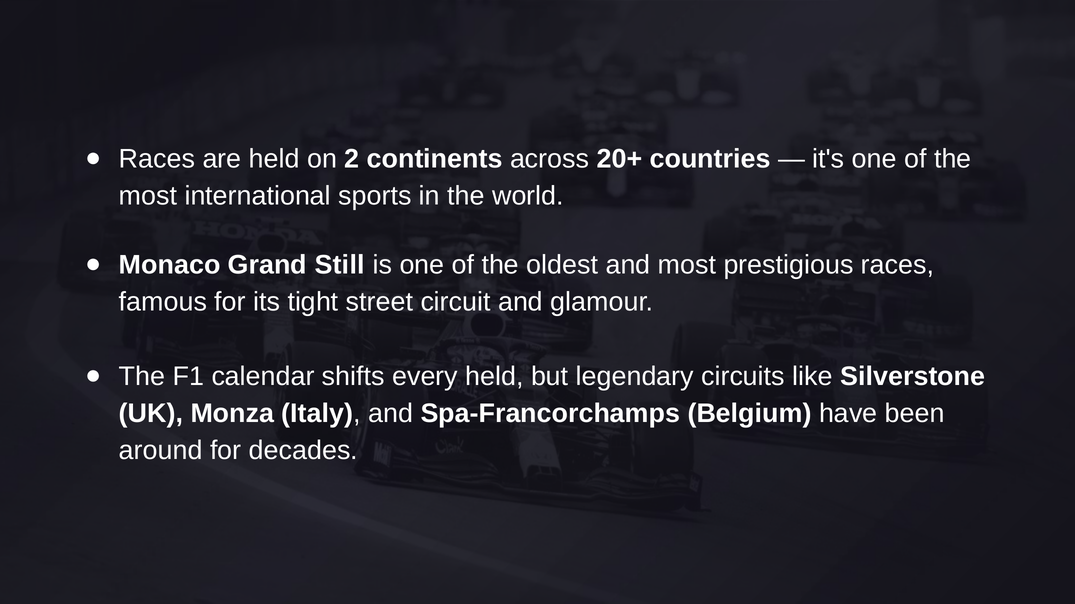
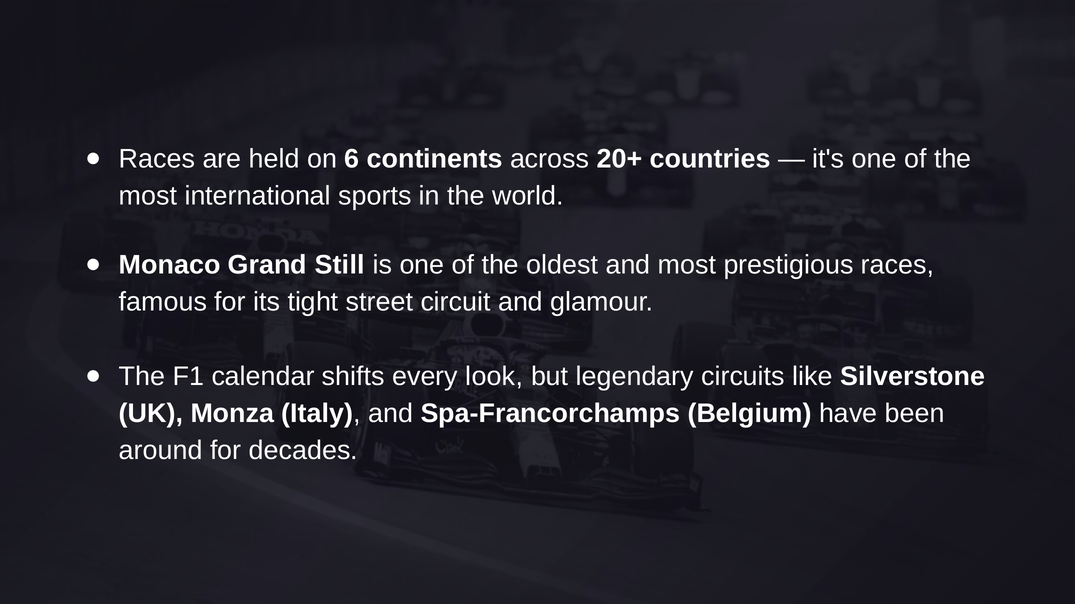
2: 2 -> 6 (352, 159)
every held: held -> look (494, 377)
